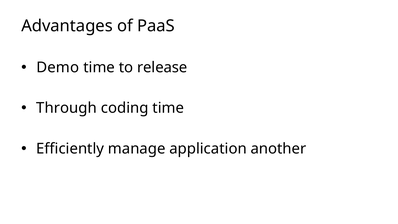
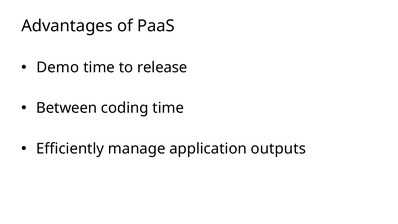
Through: Through -> Between (67, 108)
another: another -> outputs (278, 149)
